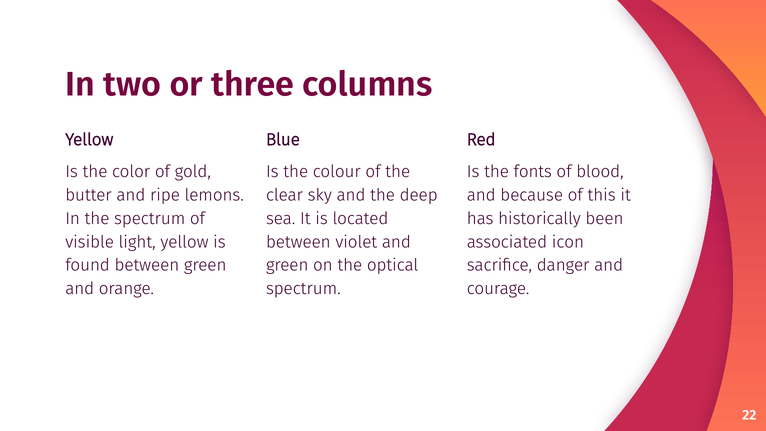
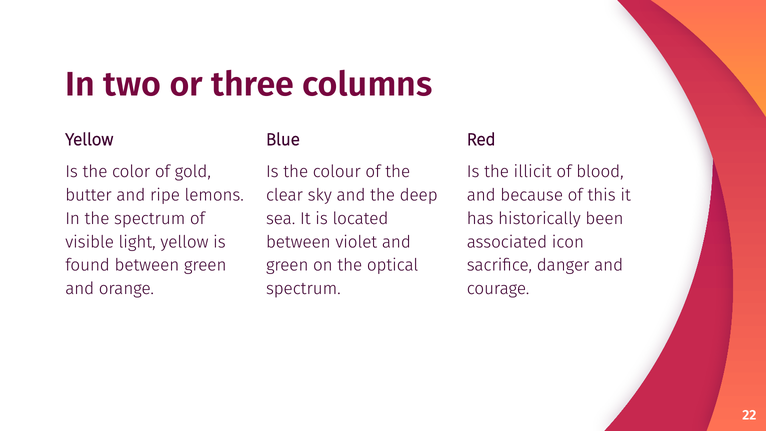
fonts: fonts -> illicit (533, 171)
